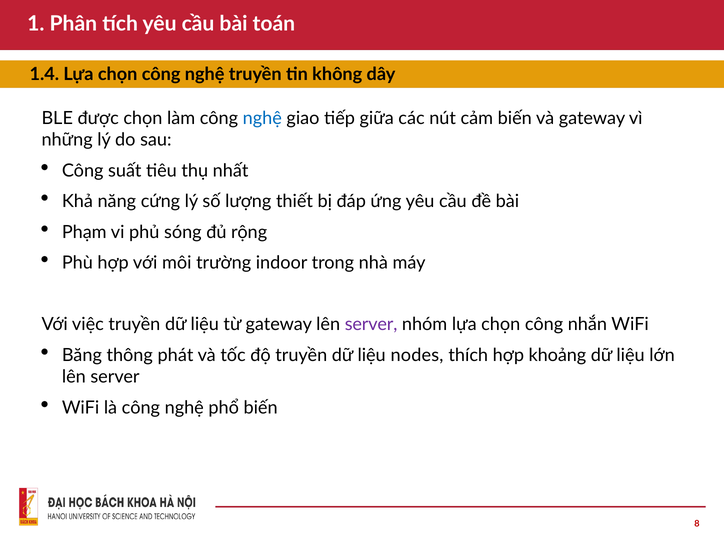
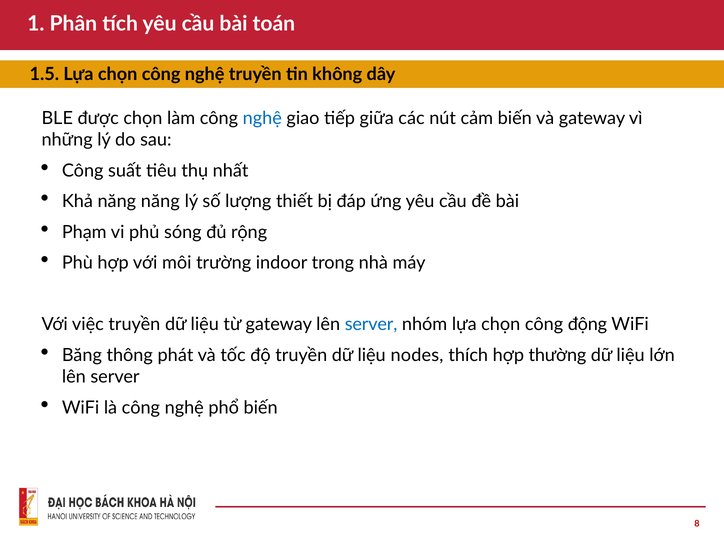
1.4: 1.4 -> 1.5 (44, 74)
năng cứng: cứng -> năng (160, 201)
server colour: purple -> blue (371, 324)
nhắn: nhắn -> động (587, 324)
khoảng: khoảng -> thường (557, 355)
